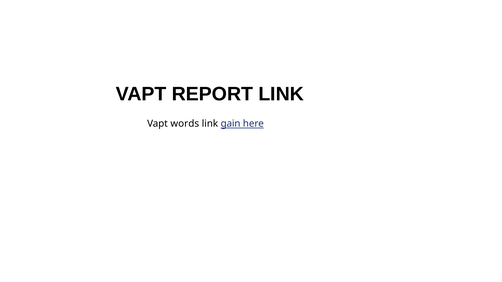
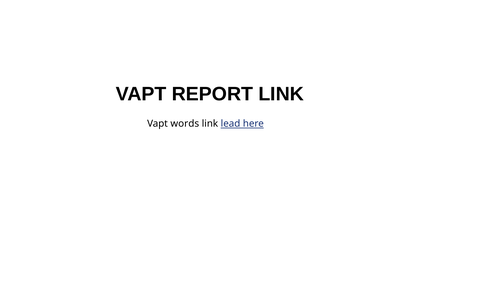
gain: gain -> lead (231, 124)
